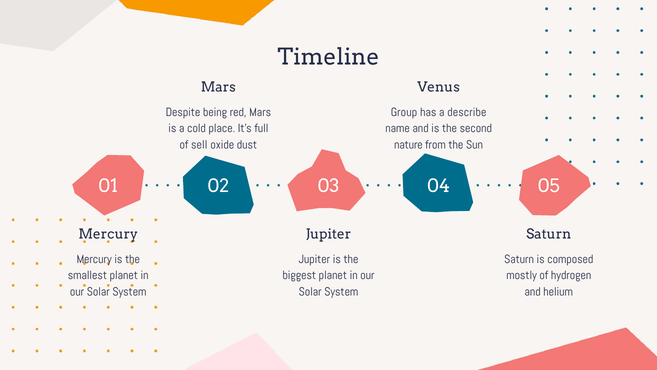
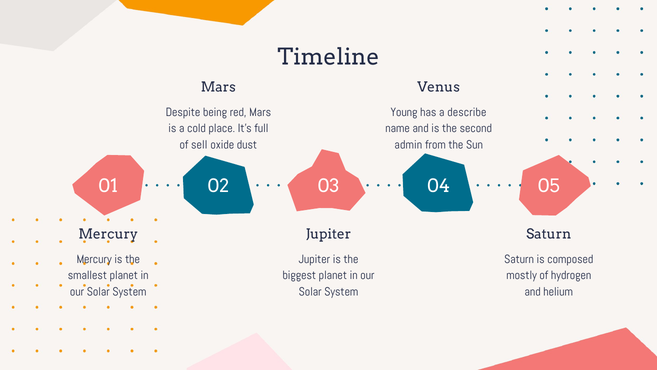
Group: Group -> Young (404, 112)
nature: nature -> admin (408, 145)
